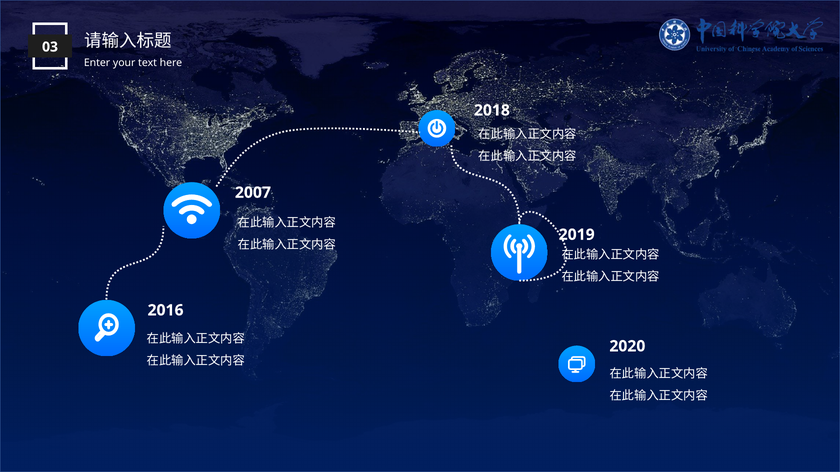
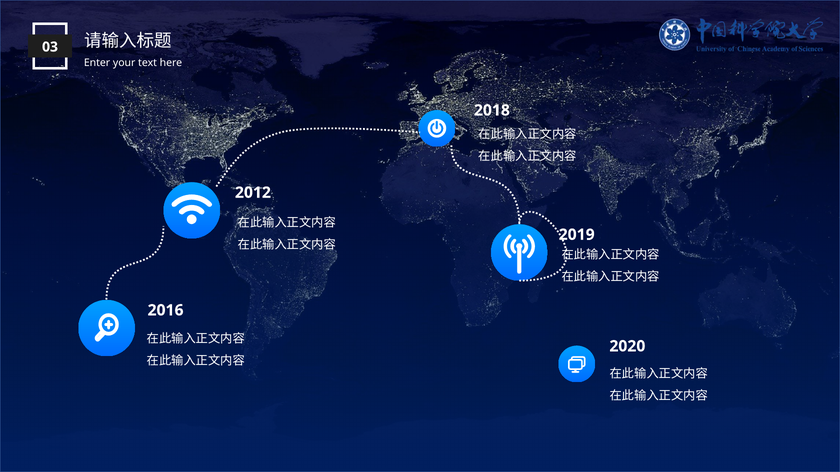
2007: 2007 -> 2012 (253, 193)
